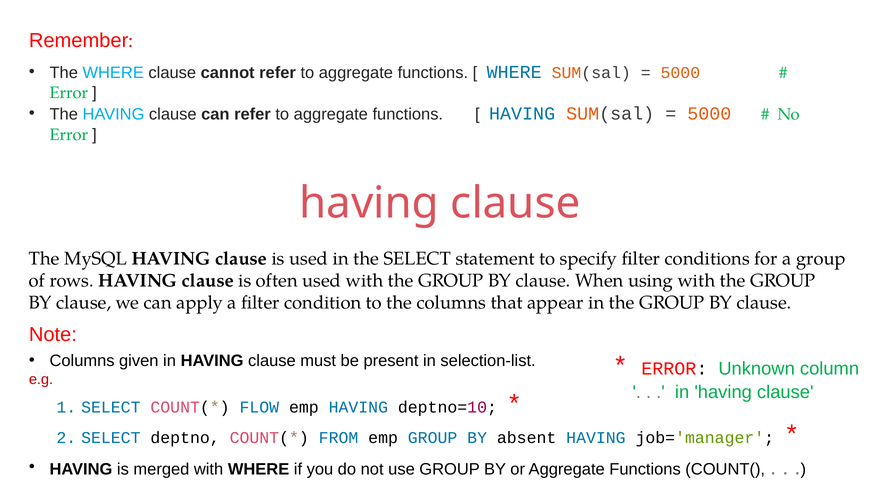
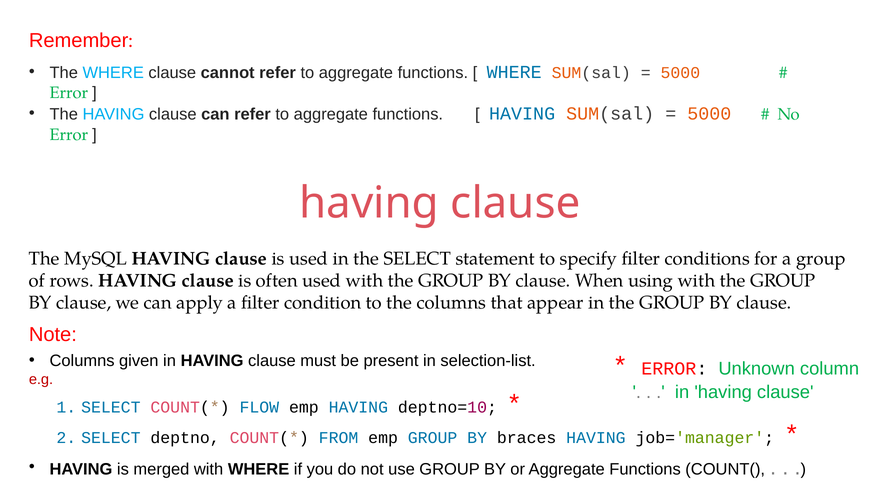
absent: absent -> braces (527, 438)
